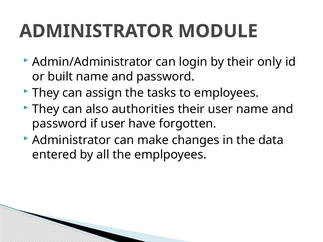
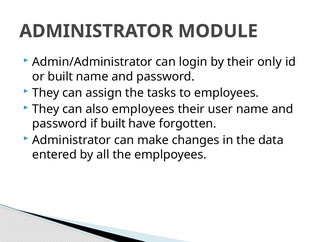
also authorities: authorities -> employees (143, 109)
if user: user -> built (113, 124)
